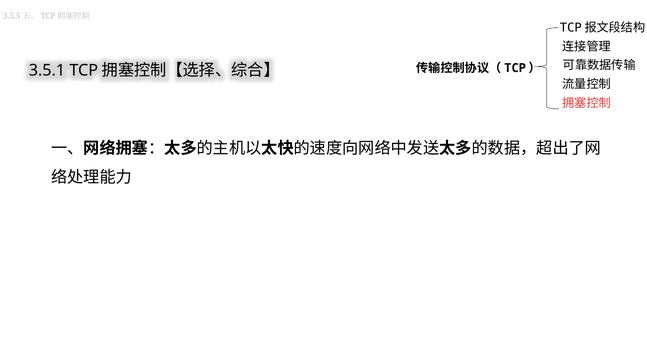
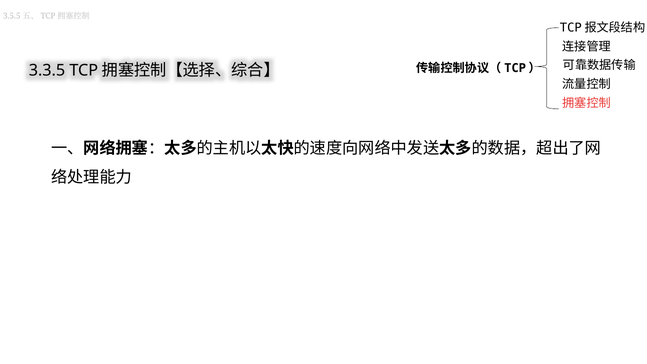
3.5.1: 3.5.1 -> 3.3.5 (47, 71)
